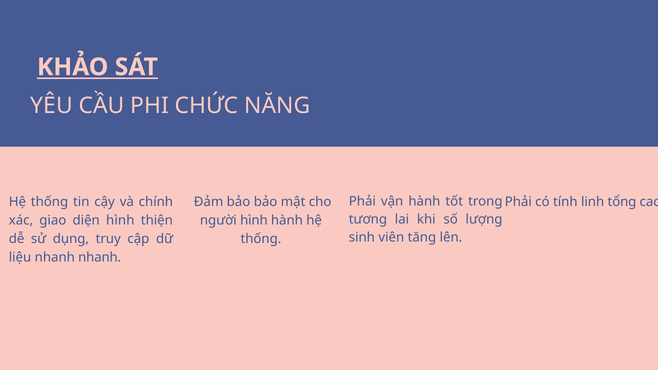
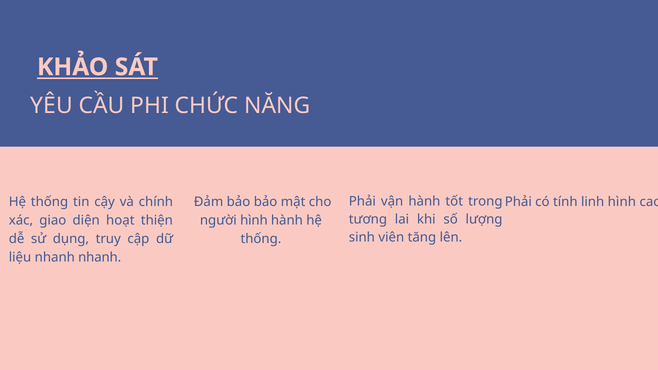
linh tổng: tổng -> hình (622, 202)
diện hình: hình -> hoạt (120, 221)
